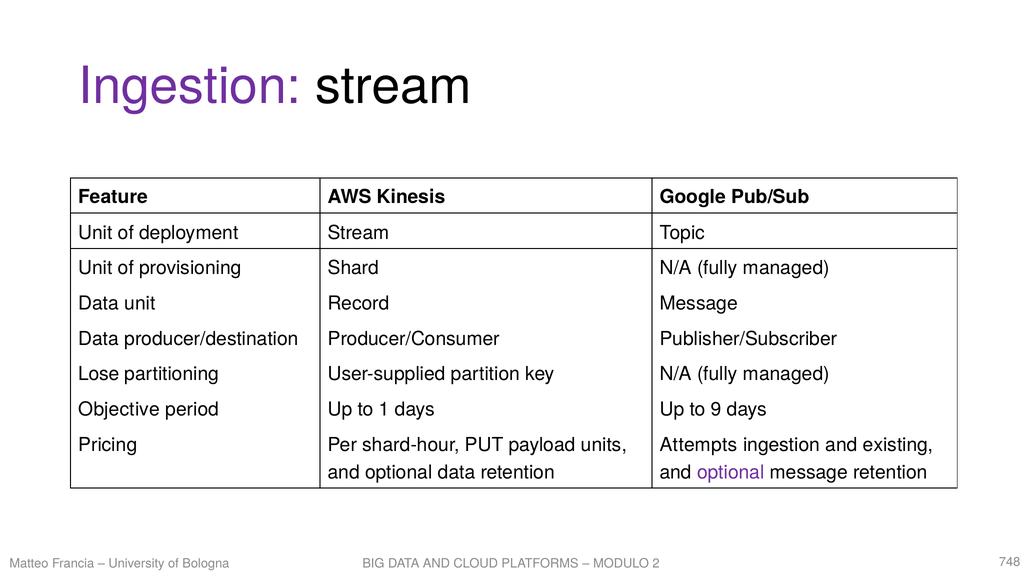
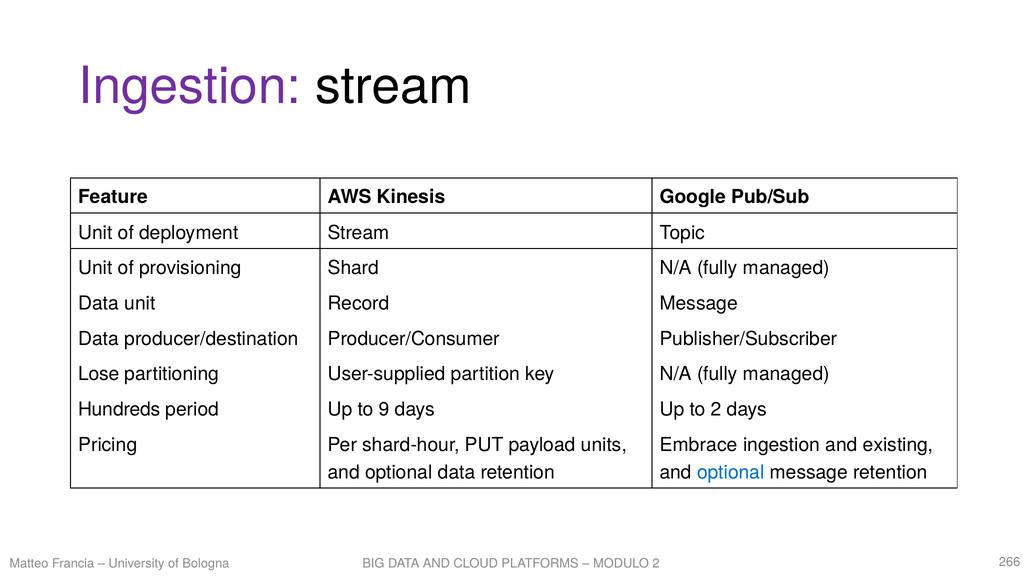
Objective: Objective -> Hundreds (119, 410)
1: 1 -> 9 (384, 410)
to 9: 9 -> 2 (716, 410)
Attempts: Attempts -> Embrace (699, 445)
optional colour: purple -> blue (731, 473)
748: 748 -> 266 (1010, 562)
